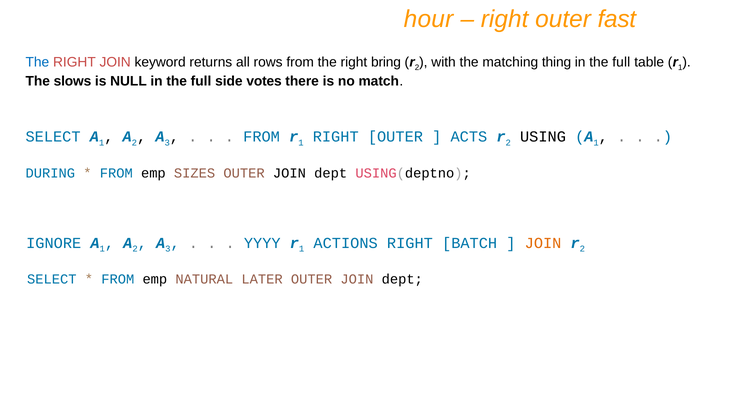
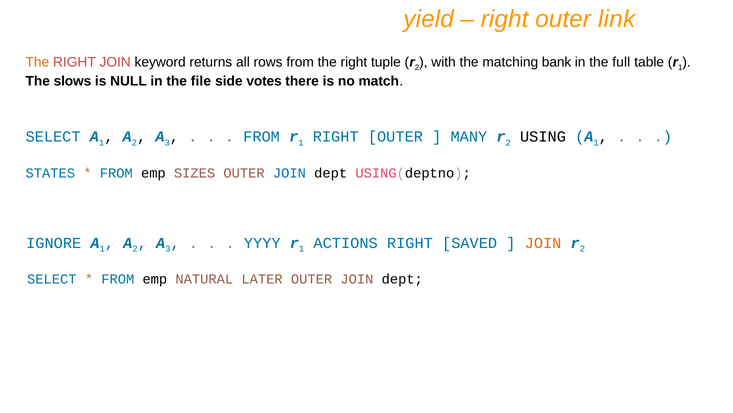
hour: hour -> yield (429, 19)
fast: fast -> link (617, 19)
The colour: blue -> orange (37, 62)
bring: bring -> tuple (386, 62)
thing: thing -> bank (557, 62)
NULL in the full: full -> file (201, 81)
ACTS: ACTS -> MANY (469, 137)
DURING: DURING -> STATES (50, 173)
JOIN colour: black -> blue (289, 173)
BATCH: BATCH -> SAVED (470, 243)
